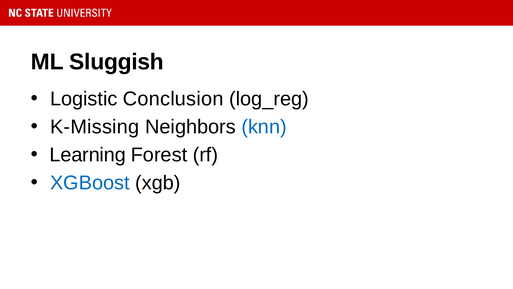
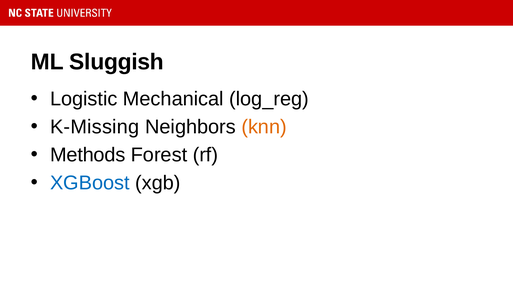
Conclusion: Conclusion -> Mechanical (173, 99)
knn colour: blue -> orange (264, 127)
Learning: Learning -> Methods (88, 155)
